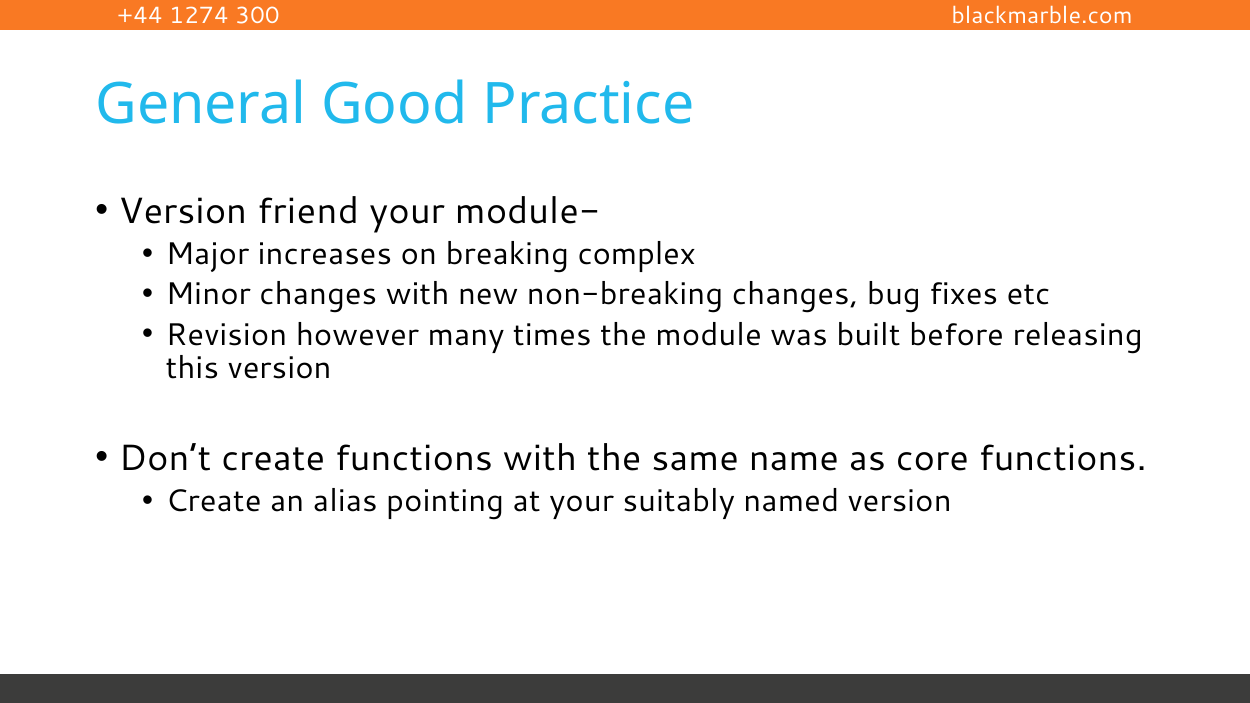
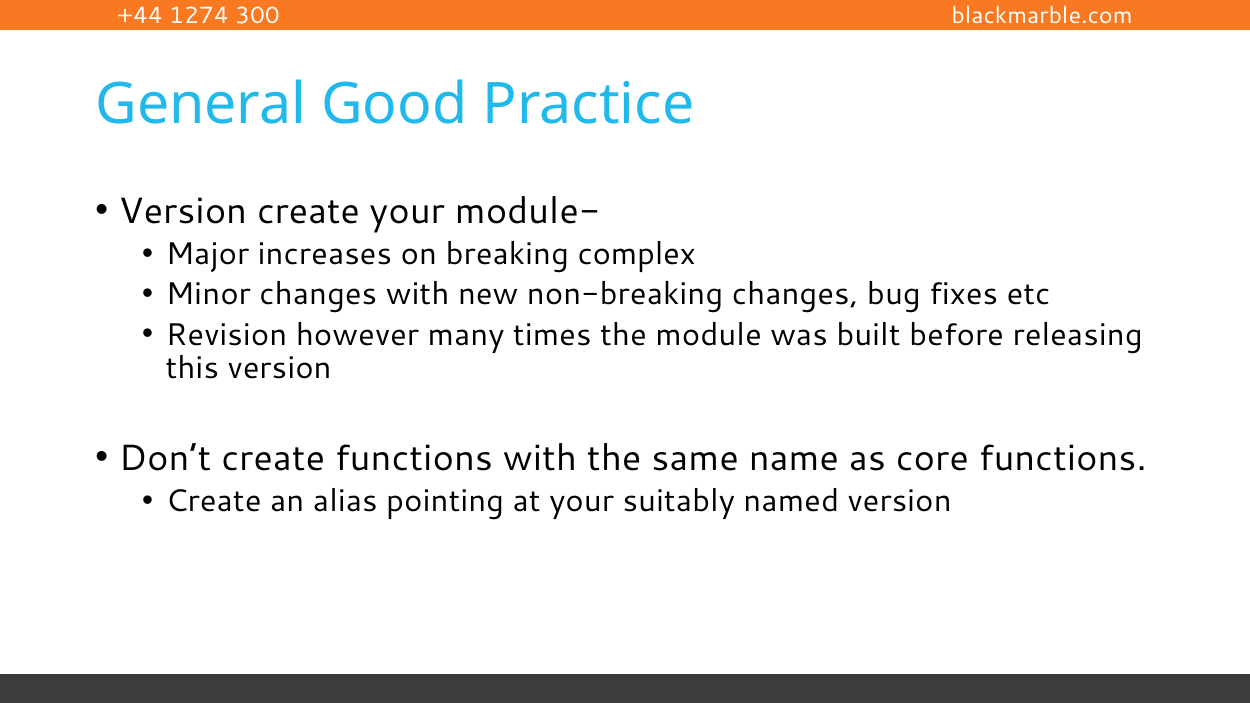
Version friend: friend -> create (309, 211)
